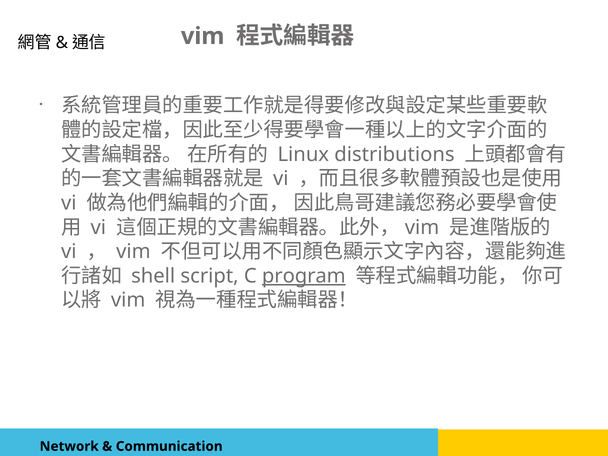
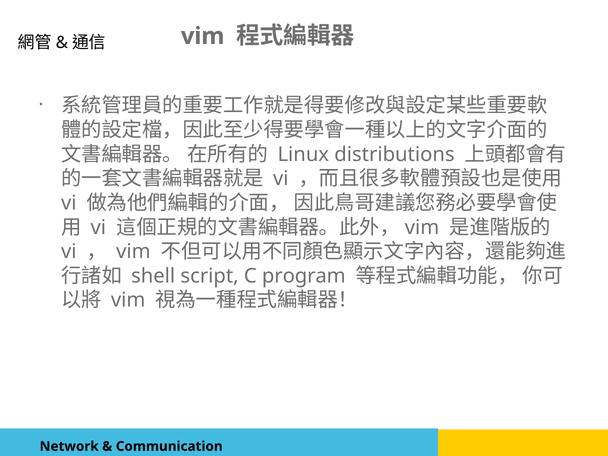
program underline: present -> none (304, 276)
